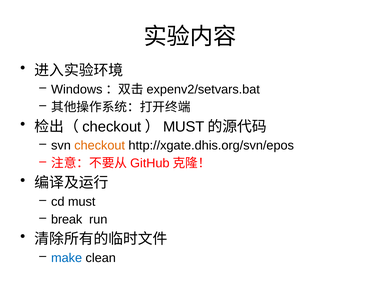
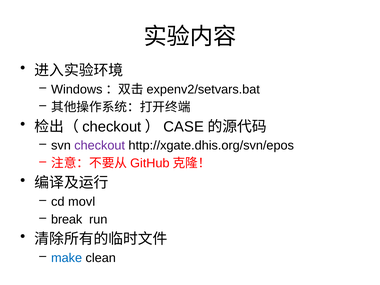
MUST: MUST -> CASE (184, 127)
checkout colour: orange -> purple (100, 146)
cd must: must -> movl (82, 202)
